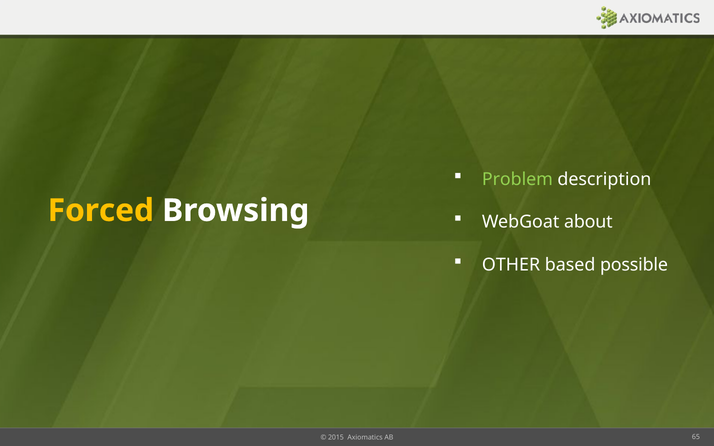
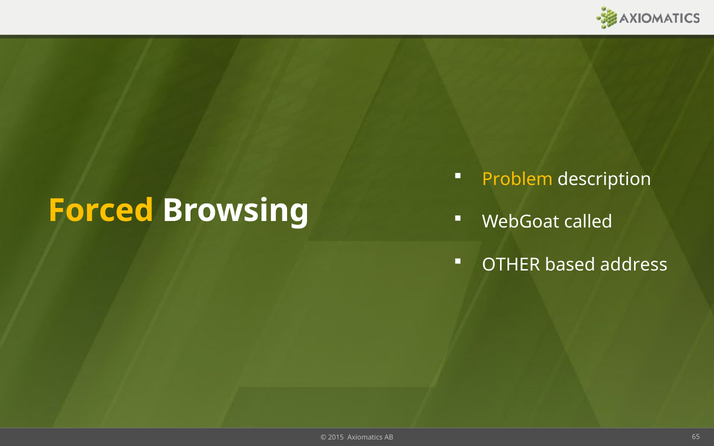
Problem colour: light green -> yellow (517, 179)
about: about -> called (588, 222)
possible: possible -> address (634, 265)
